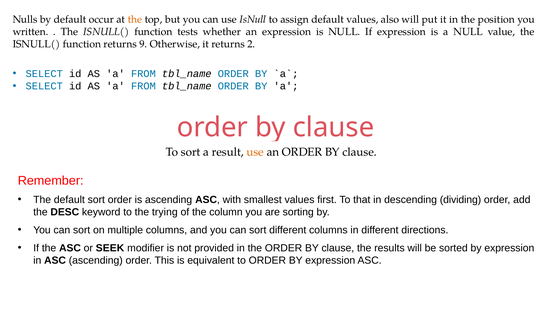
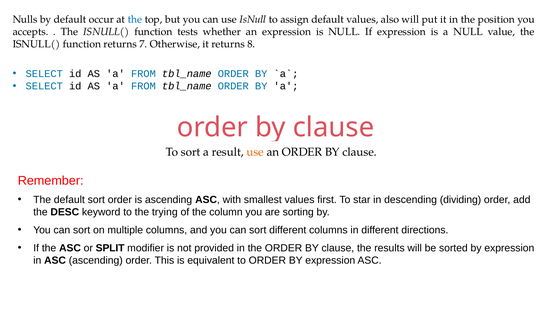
the colour: orange -> blue (135, 19)
written: written -> accepts (31, 32)
9: 9 -> 7 (143, 44)
2: 2 -> 8 (251, 44)
that: that -> star (362, 200)
SEEK: SEEK -> SPLIT (110, 248)
